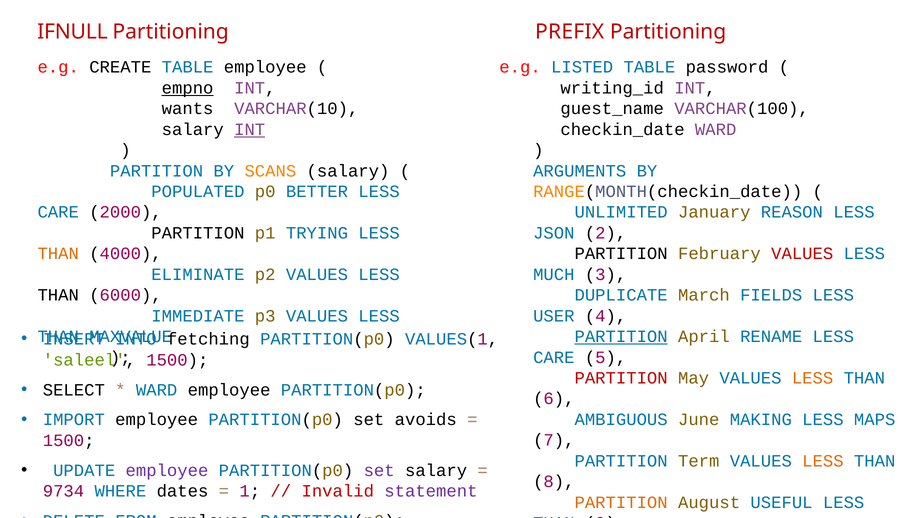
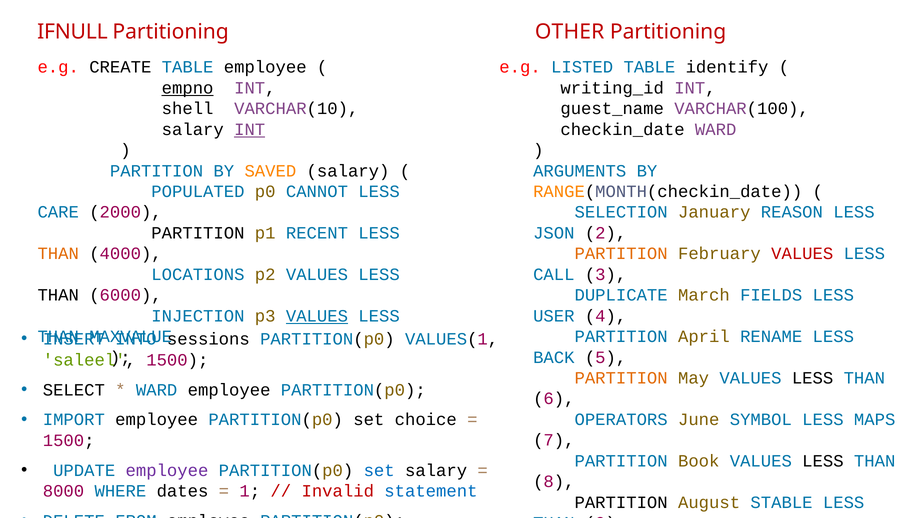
PREFIX: PREFIX -> OTHER (570, 32)
password: password -> identify (727, 67)
wants: wants -> shell (188, 109)
SCANS: SCANS -> SAVED (270, 171)
BETTER: BETTER -> CANNOT (317, 191)
UNLIMITED: UNLIMITED -> SELECTION (621, 212)
TRYING: TRYING -> RECENT (317, 233)
PARTITION colour: black -> orange (621, 253)
ELIMINATE: ELIMINATE -> LOCATIONS (198, 274)
MUCH: MUCH -> CALL (554, 274)
IMMEDIATE: IMMEDIATE -> INJECTION (198, 316)
VALUES underline: none -> present (317, 316)
PARTITION underline: present -> none (621, 336)
fetching: fetching -> sessions (208, 339)
CARE: CARE -> BACK (554, 357)
PARTITION colour: red -> orange (621, 378)
LESS colour: orange -> black (813, 378)
avoids: avoids -> choice (426, 419)
AMBIGUOUS: AMBIGUOUS -> OPERATORS (621, 419)
MAKING: MAKING -> SYMBOL (761, 419)
Term: Term -> Book (699, 460)
LESS colour: orange -> black (823, 460)
set colour: purple -> blue (379, 470)
9734: 9734 -> 8000 (63, 491)
statement colour: purple -> blue (431, 491)
PARTITION colour: orange -> black (621, 502)
USEFUL: USEFUL -> STABLE (782, 502)
